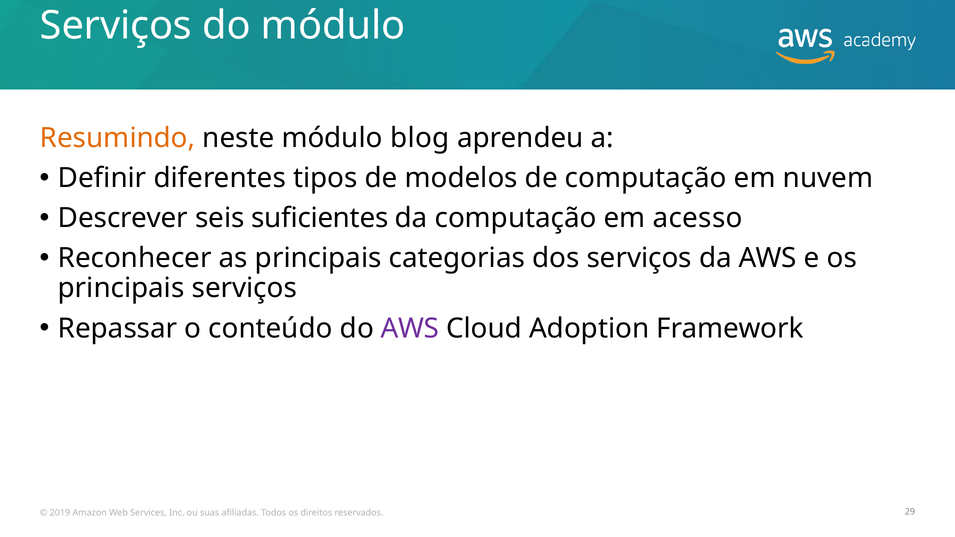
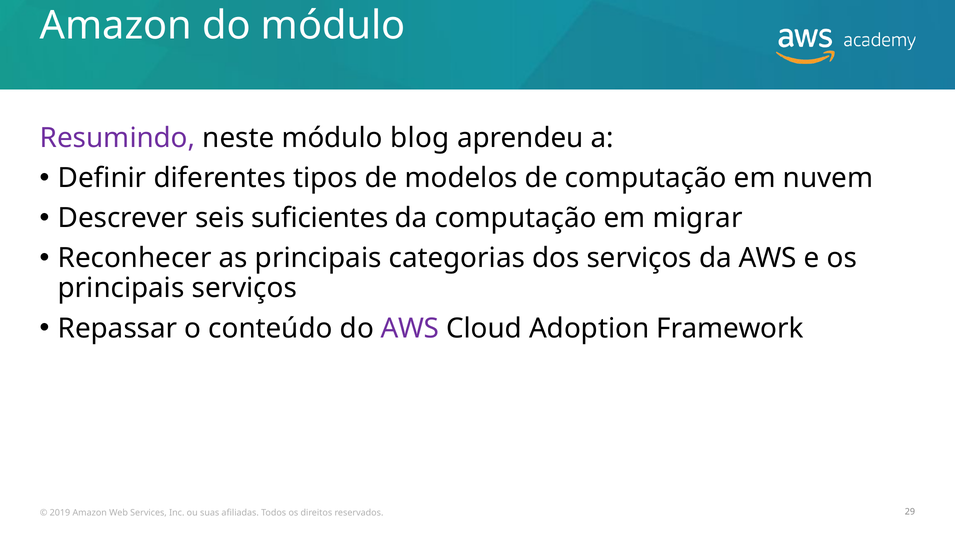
Serviços: Serviços -> Amazon (116, 25)
Resumindo colour: orange -> purple (118, 138)
acesso: acesso -> migrar (698, 218)
